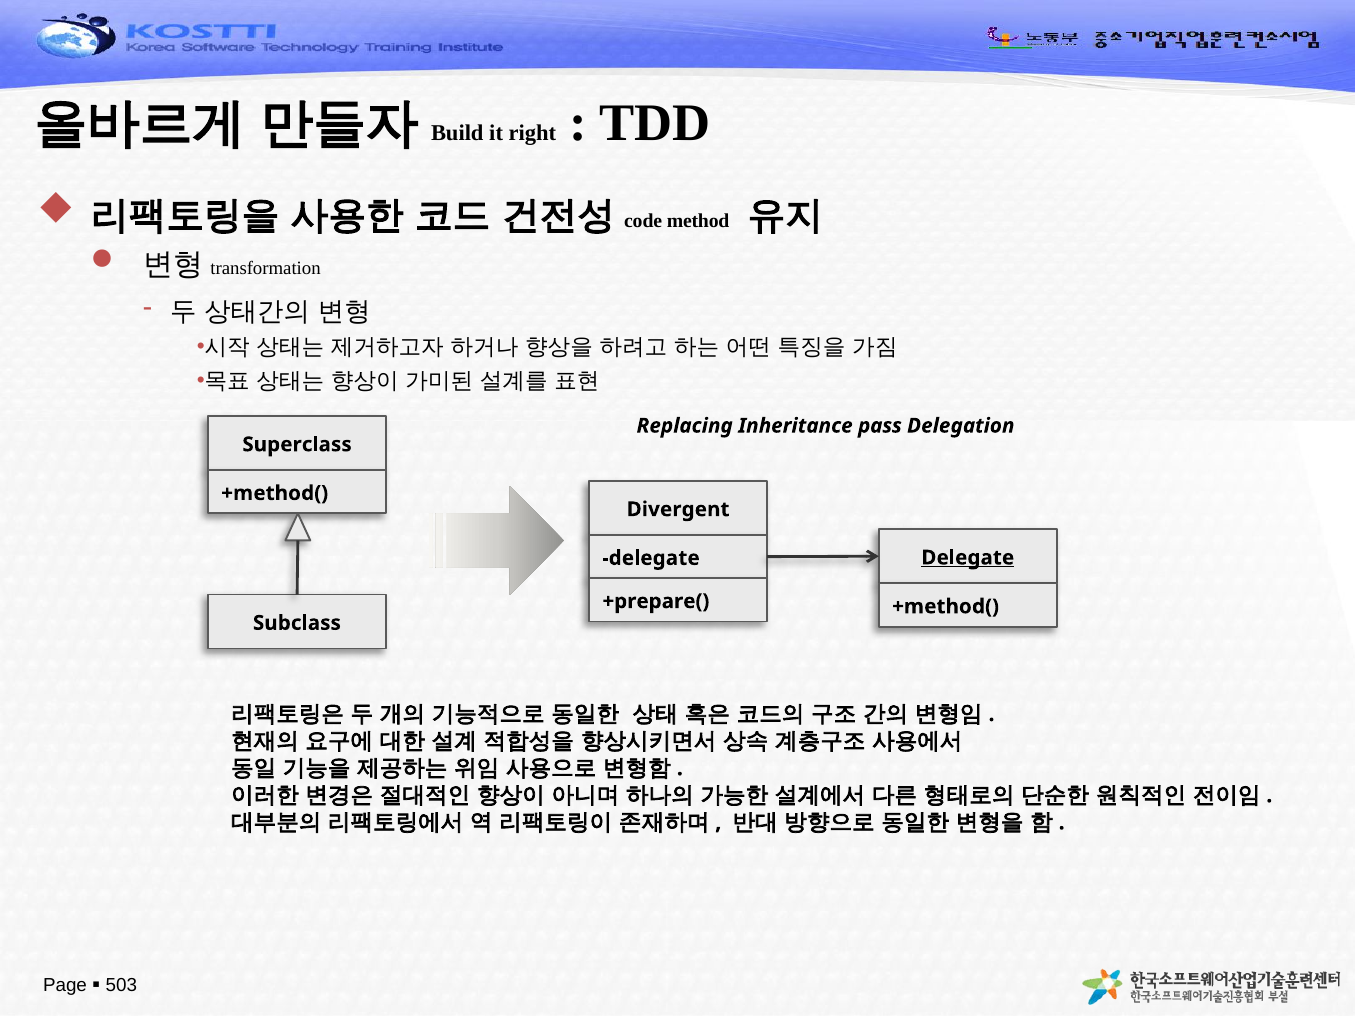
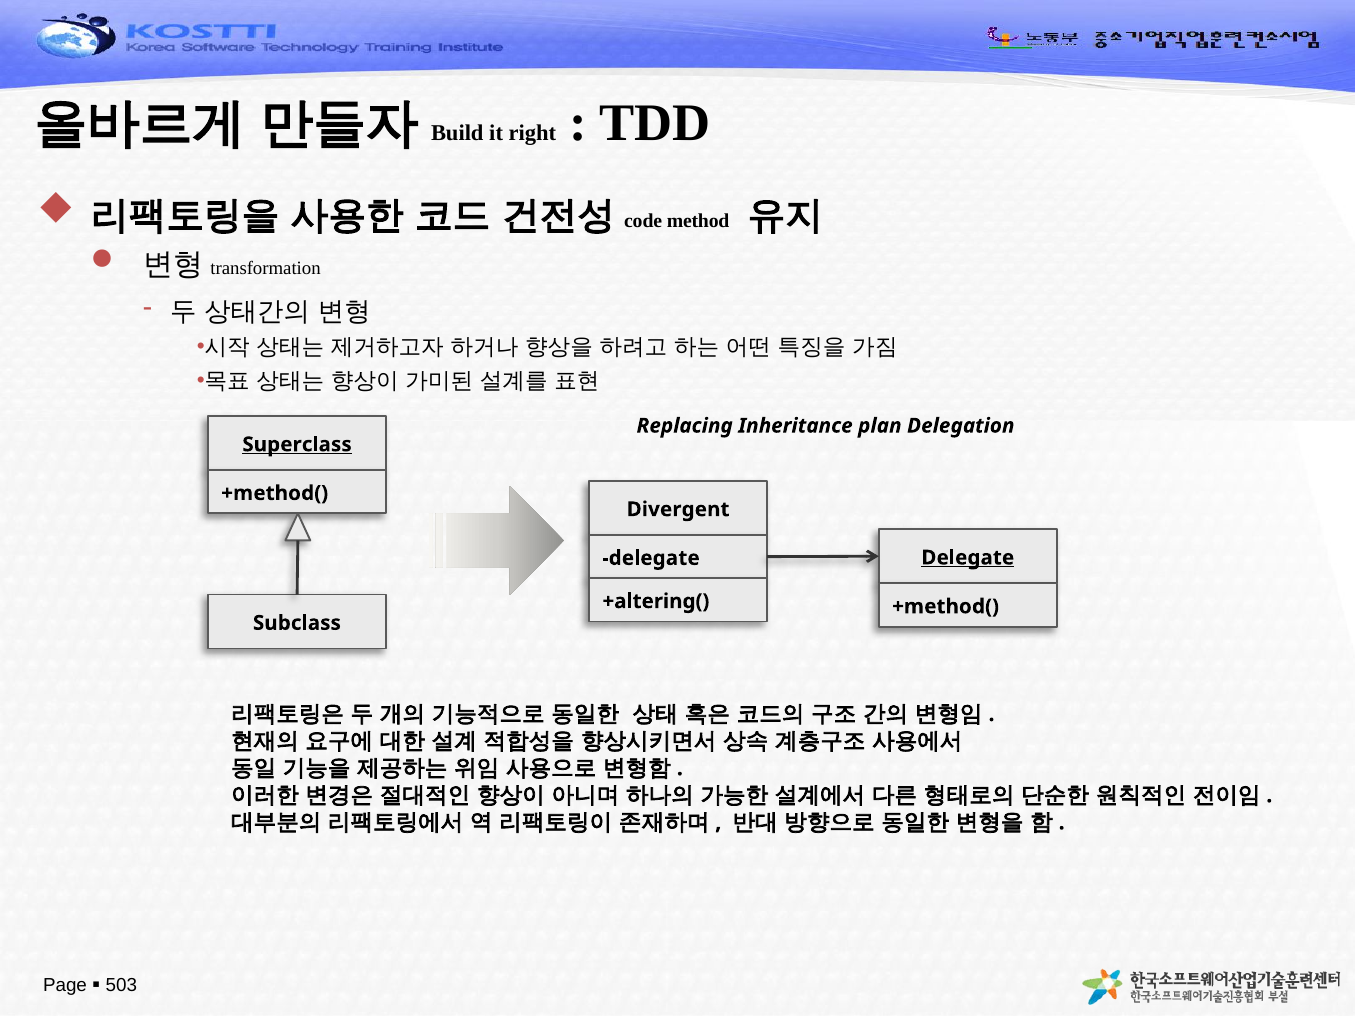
pass: pass -> plan (880, 426)
Superclass underline: none -> present (297, 445)
+prepare(: +prepare( -> +altering( (656, 601)
